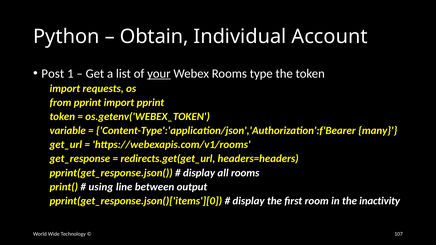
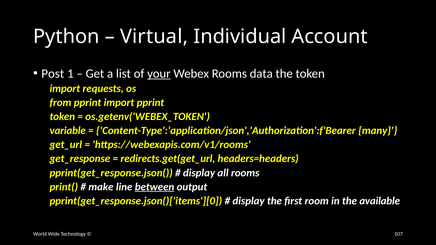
Obtain: Obtain -> Virtual (154, 37)
type: type -> data (261, 74)
using: using -> make (101, 187)
between underline: none -> present (155, 187)
inactivity: inactivity -> available (380, 201)
